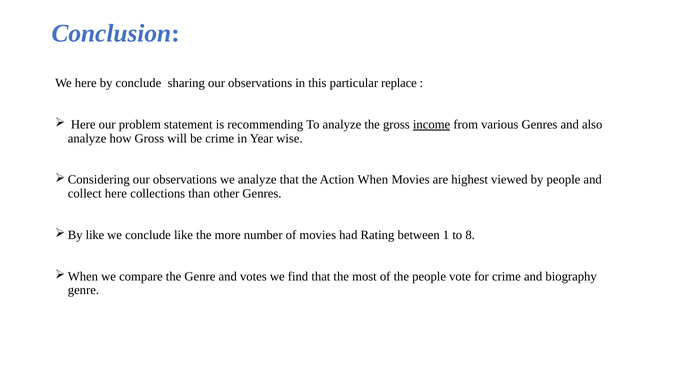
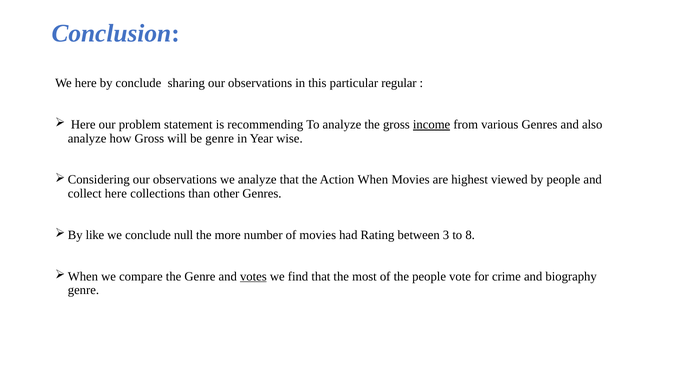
replace: replace -> regular (399, 83)
be crime: crime -> genre (220, 138)
conclude like: like -> null (184, 235)
1: 1 -> 3 (446, 235)
votes underline: none -> present (253, 277)
